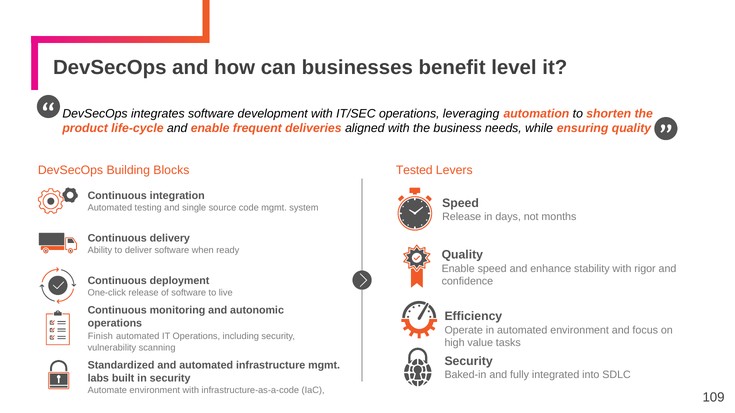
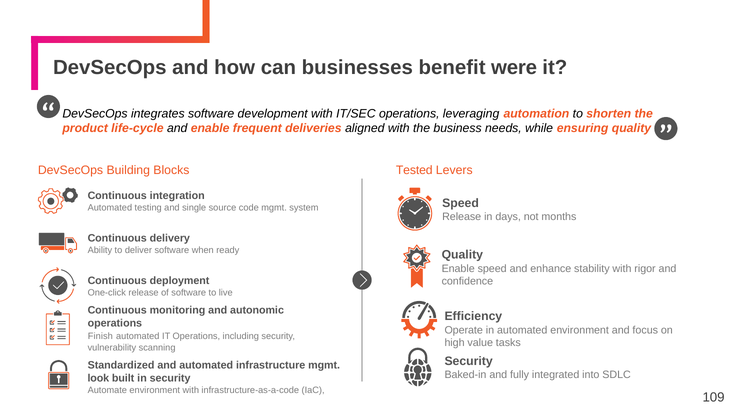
level: level -> were (514, 68)
labs: labs -> look (98, 379)
